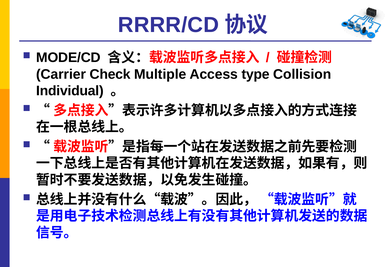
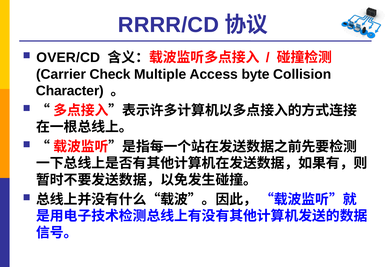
MODE/CD: MODE/CD -> OVER/CD (68, 58)
type: type -> byte (256, 74)
Individual: Individual -> Character (70, 91)
